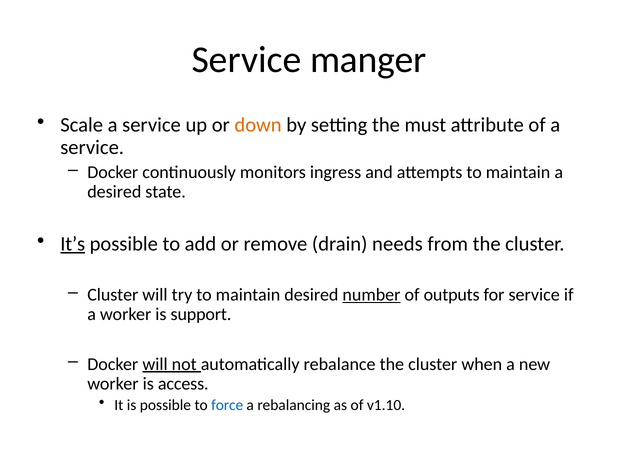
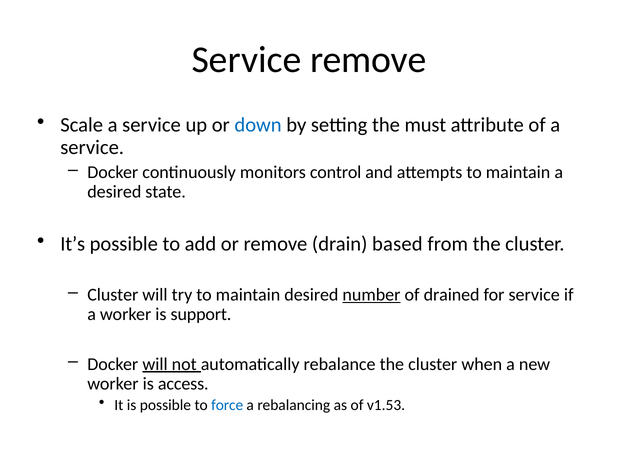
Service manger: manger -> remove (368, 60)
down colour: orange -> blue (258, 125)
ingress: ingress -> control (336, 172)
It’s underline: present -> none (73, 244)
needs: needs -> based (397, 244)
outputs: outputs -> drained (452, 294)
v1.10: v1.10 -> v1.53 (386, 405)
